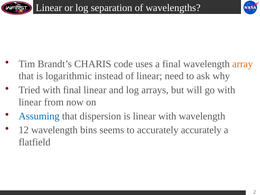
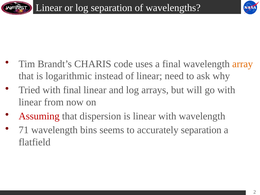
Assuming colour: blue -> red (39, 116)
12: 12 -> 71 (24, 130)
accurately accurately: accurately -> separation (201, 130)
